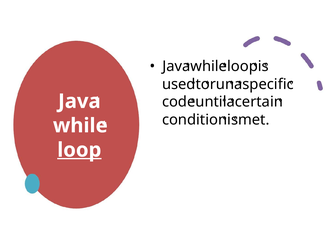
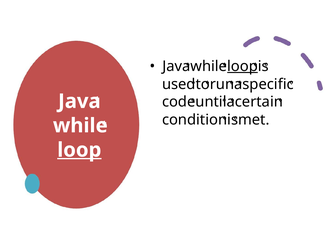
loop underline: none -> present (242, 66)
